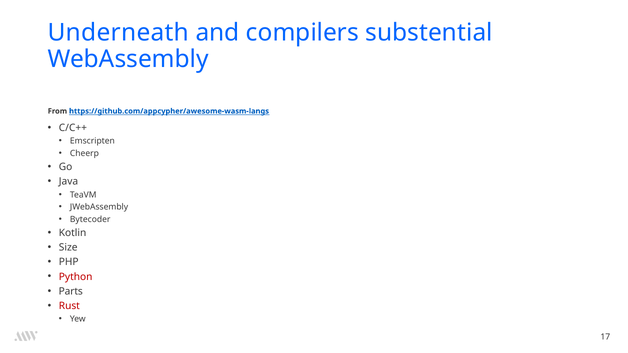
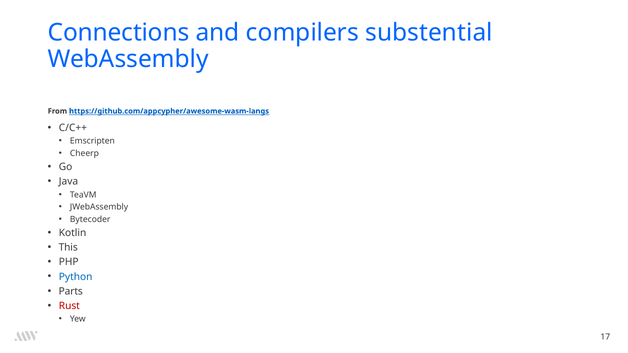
Underneath: Underneath -> Connections (119, 33)
Size: Size -> This (68, 248)
Python colour: red -> blue (76, 277)
